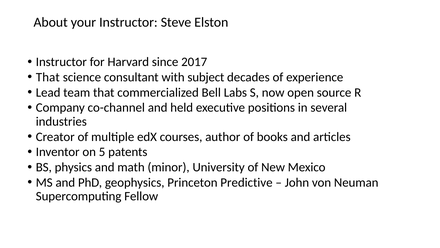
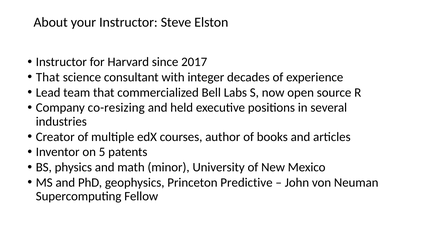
subject: subject -> integer (206, 77)
co-channel: co-channel -> co-resizing (116, 107)
